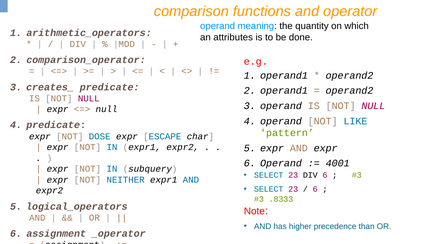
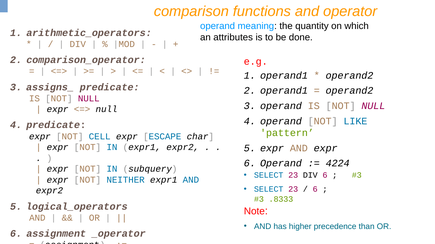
creates_: creates_ -> assigns_ (50, 87)
DOSE: DOSE -> CELL (100, 137)
4001: 4001 -> 4224 (338, 164)
